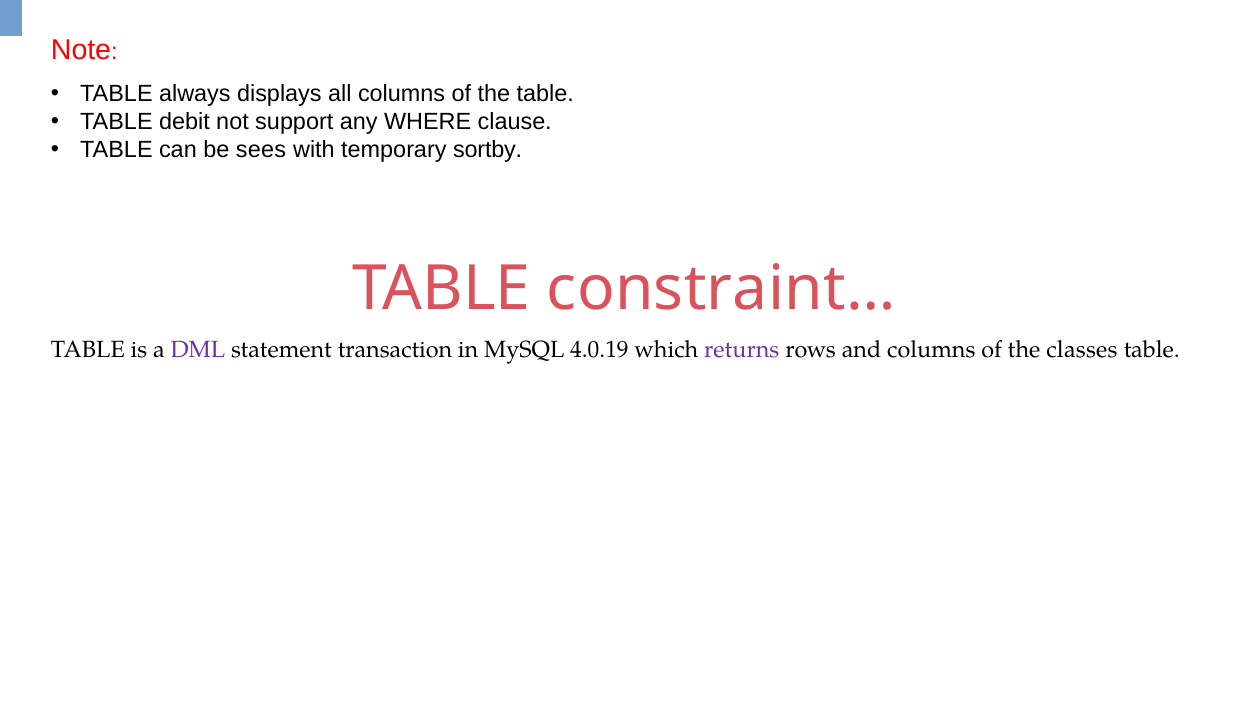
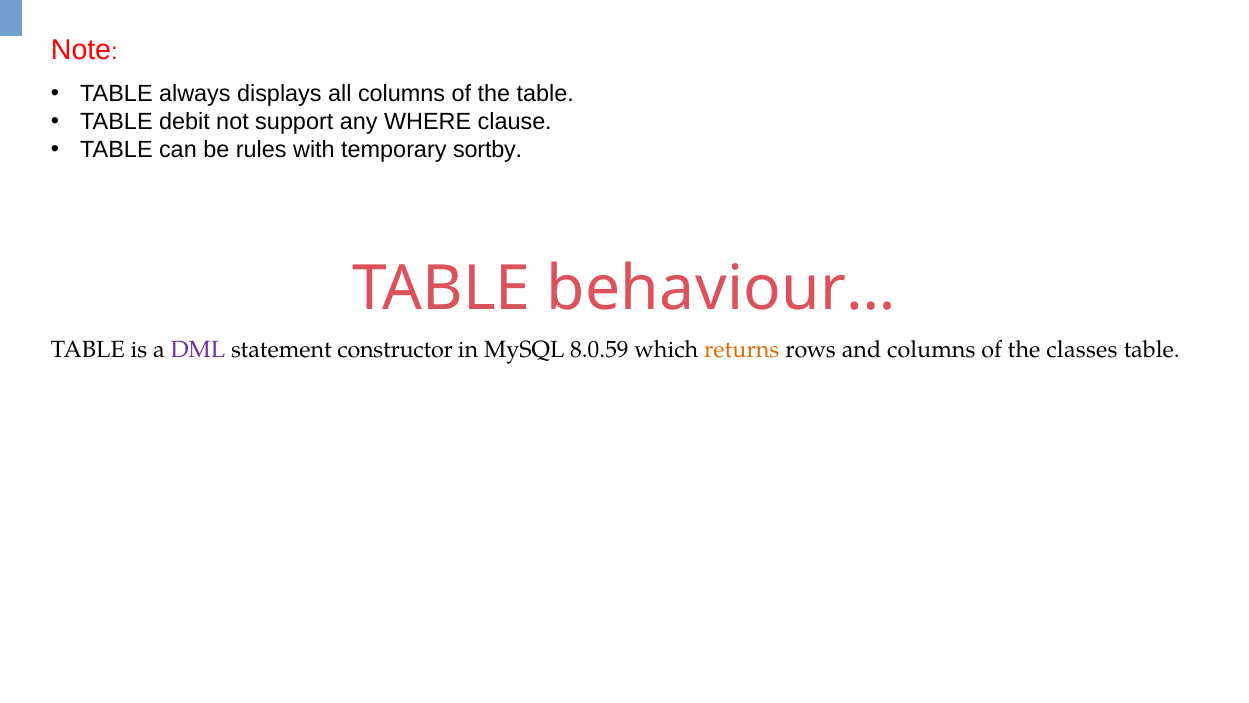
sees: sees -> rules (261, 150)
constraint…: constraint… -> behaviour… (721, 288)
transaction: transaction -> constructor (395, 349)
4.0.19: 4.0.19 -> 8.0.59 (599, 349)
returns colour: purple -> orange (742, 349)
